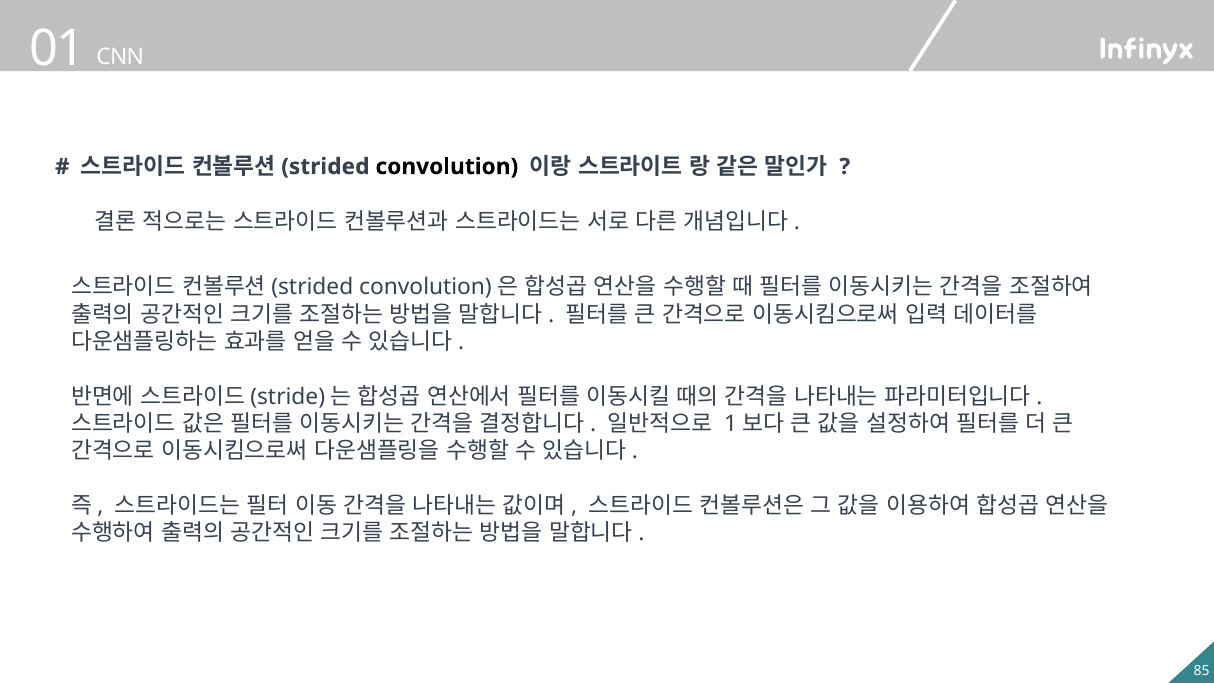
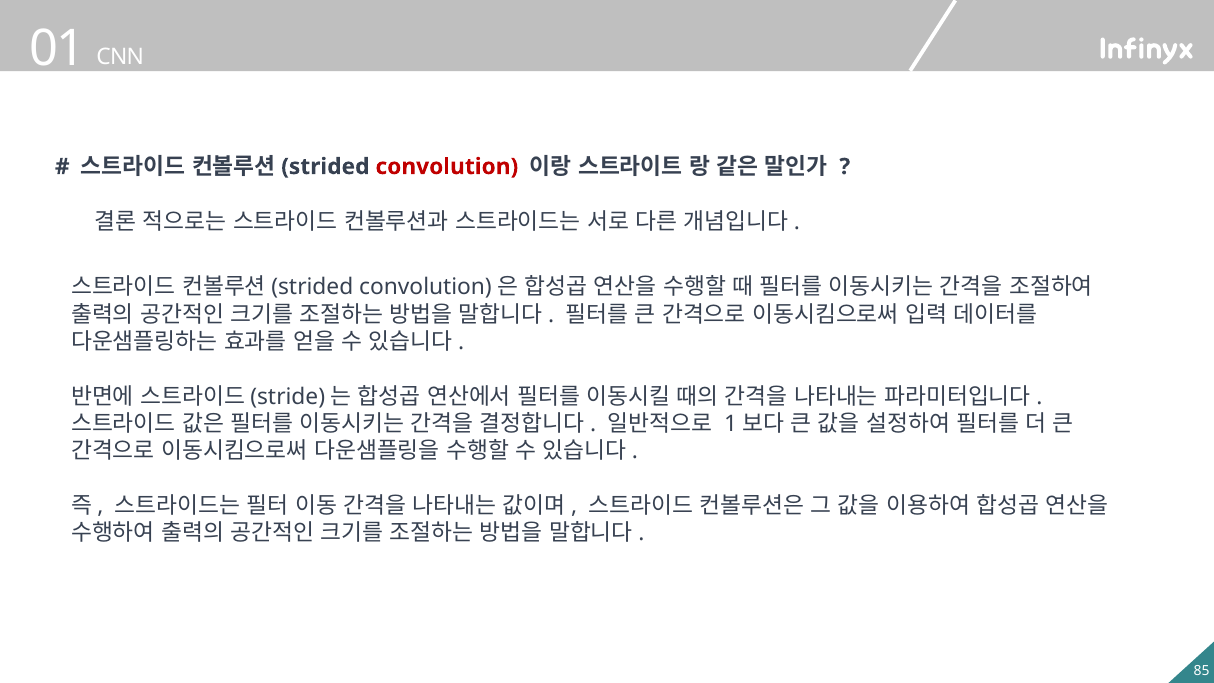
convolution colour: black -> red (447, 167)
